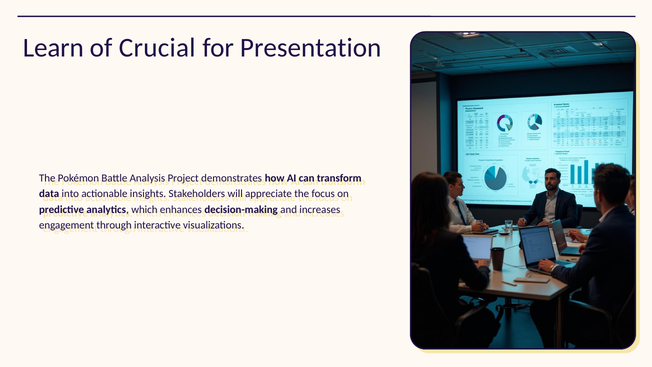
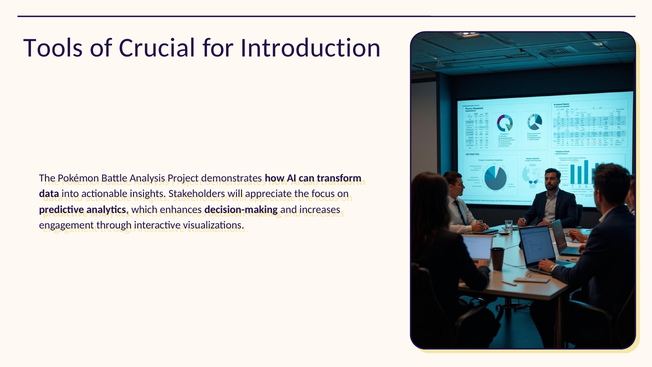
Learn: Learn -> Tools (53, 48)
Presentation: Presentation -> Introduction (311, 48)
